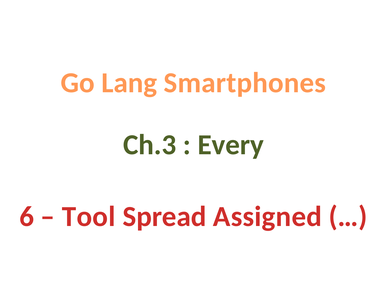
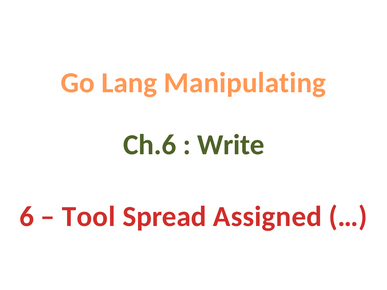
Smartphones: Smartphones -> Manipulating (245, 83)
Ch.3: Ch.3 -> Ch.6 (150, 145)
Every: Every -> Write (231, 145)
